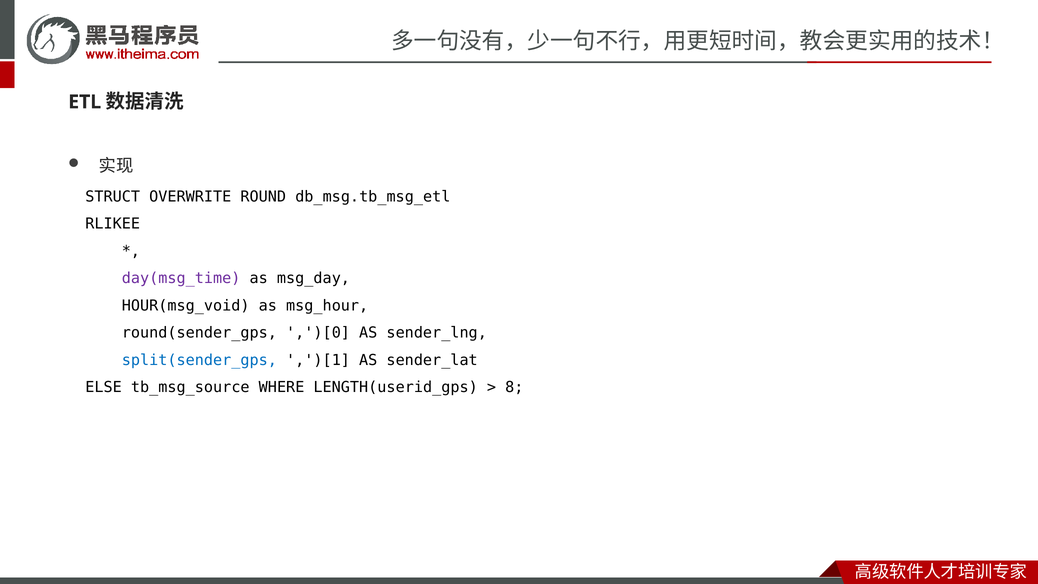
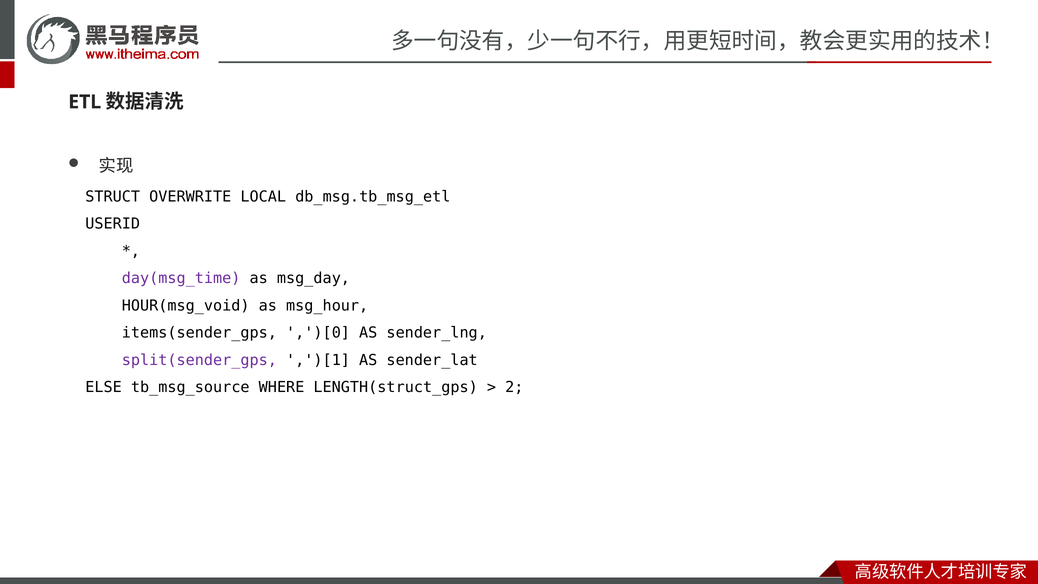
ROUND: ROUND -> LOCAL (263, 197)
RLIKEE: RLIKEE -> USERID (113, 224)
round(sender_gps: round(sender_gps -> items(sender_gps (199, 333)
split(sender_gps colour: blue -> purple (199, 360)
LENGTH(userid_gps: LENGTH(userid_gps -> LENGTH(struct_gps (396, 387)
8: 8 -> 2 (514, 387)
